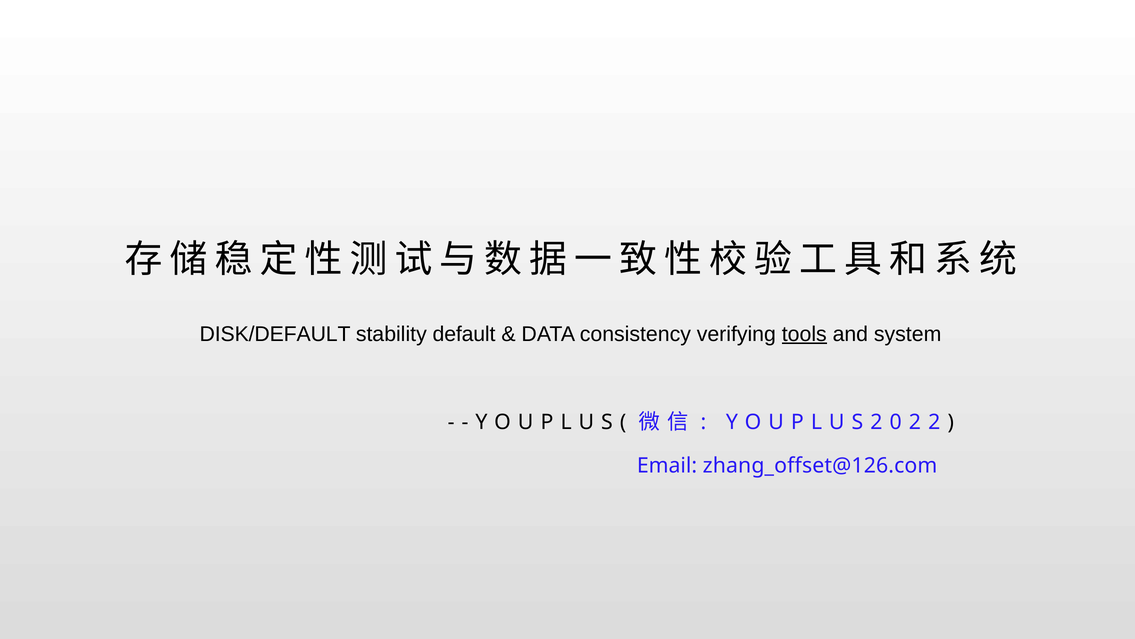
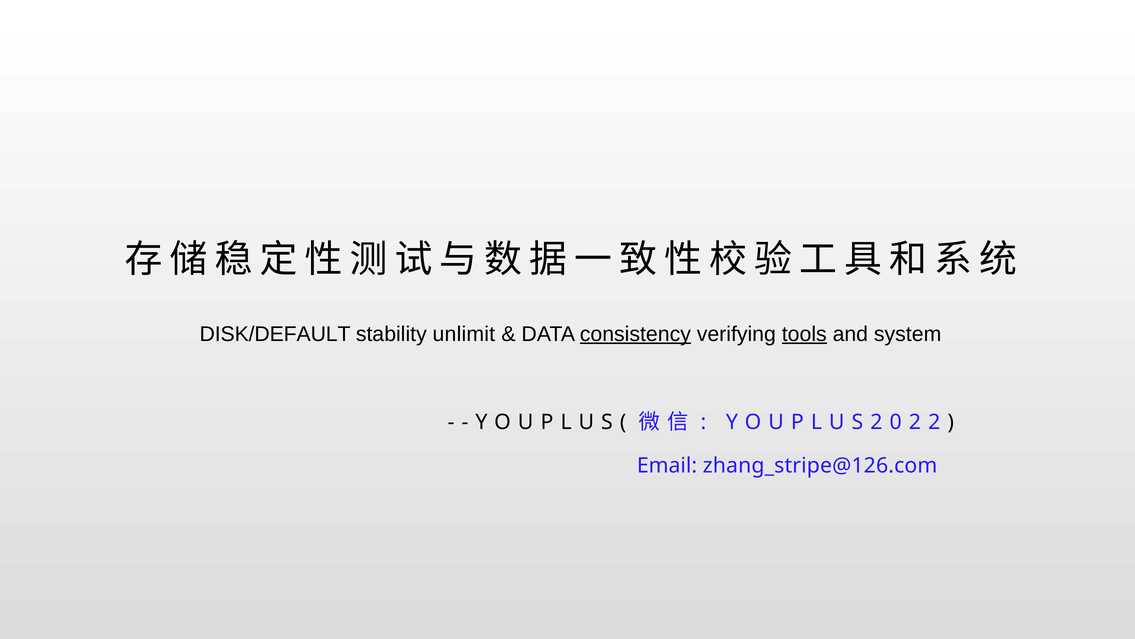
default: default -> unlimit (464, 334)
consistency underline: none -> present (635, 334)
zhang_offset@126.com: zhang_offset@126.com -> zhang_stripe@126.com (820, 465)
